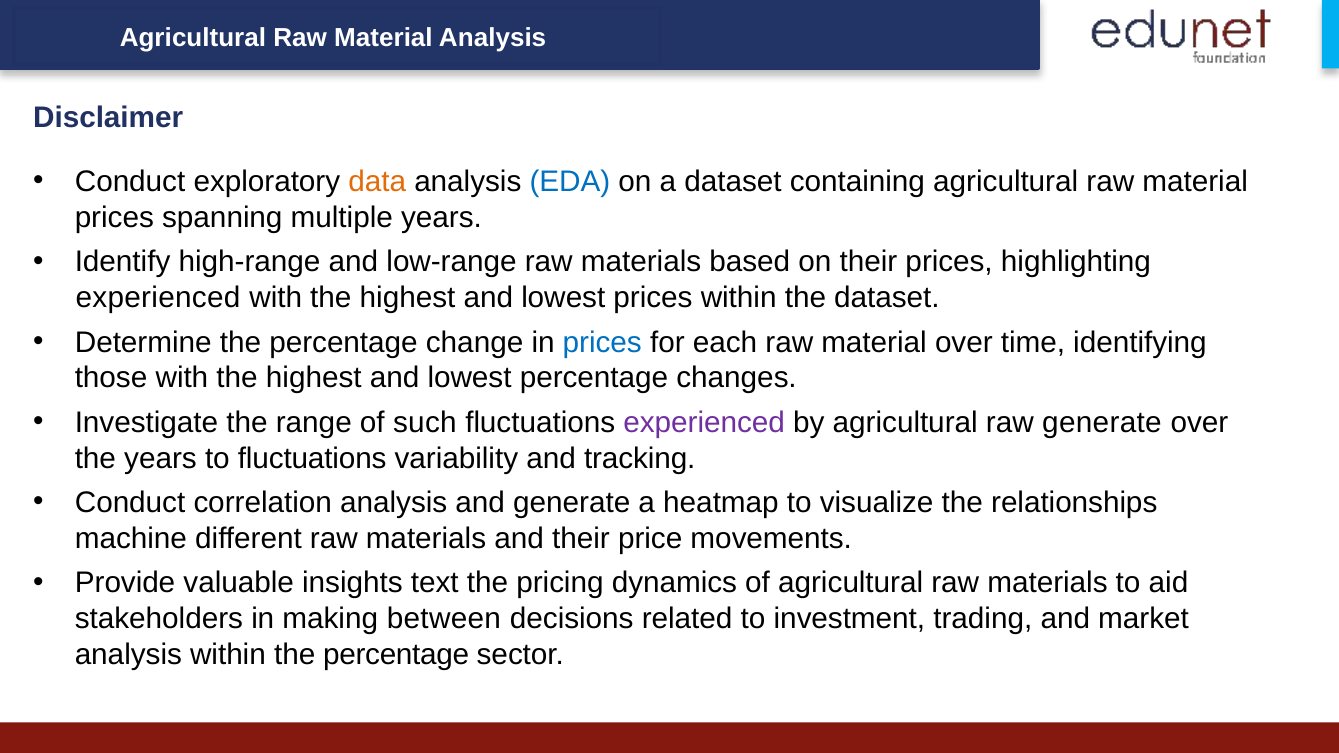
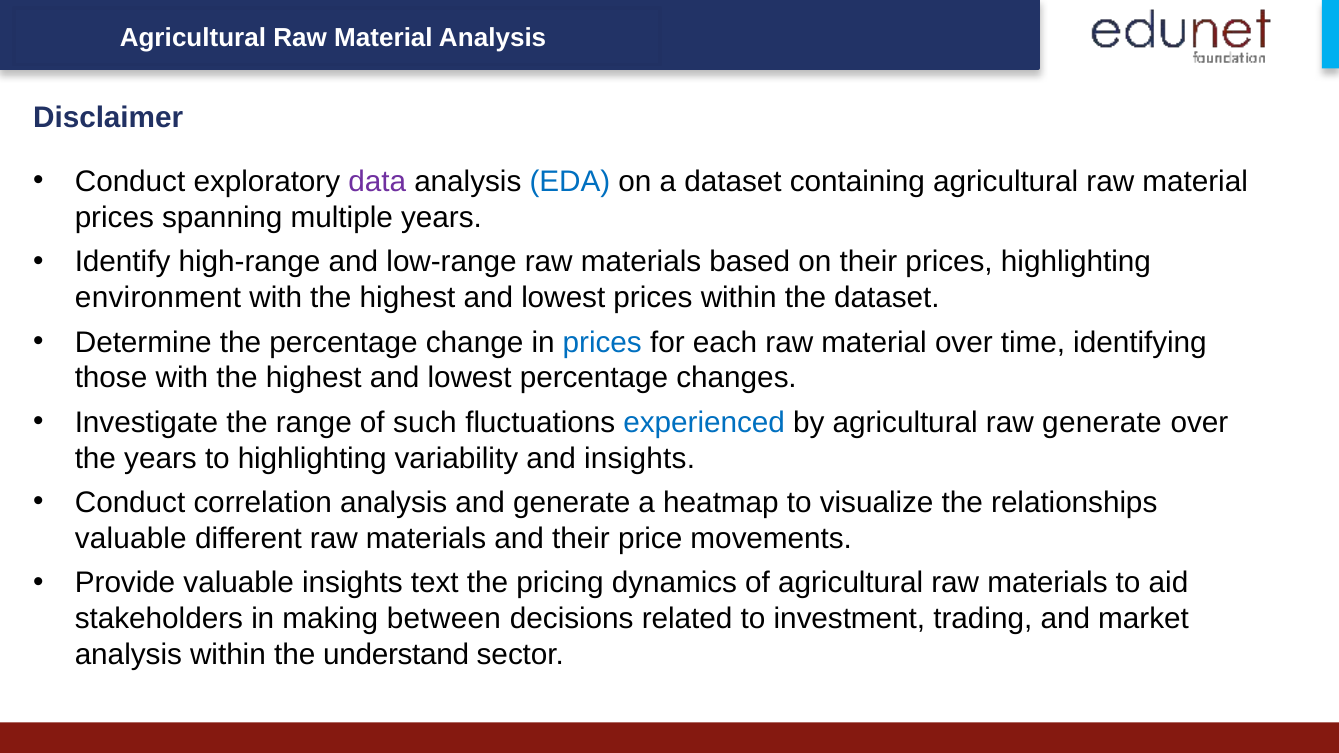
data colour: orange -> purple (377, 182)
experienced: experienced -> environment (158, 298)
experienced colour: purple -> blue (704, 423)
to fluctuations: fluctuations -> highlighting (312, 458)
and tracking: tracking -> insights (640, 458)
machine: machine -> valuable (131, 539)
within the percentage: percentage -> understand (396, 655)
